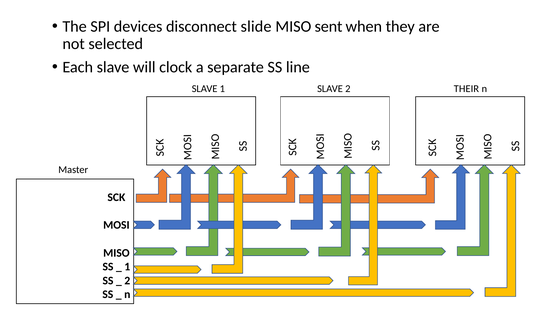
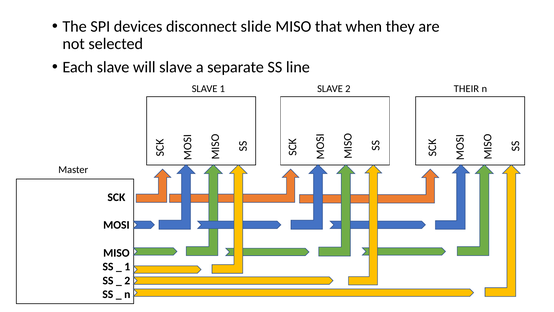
sent: sent -> that (328, 26)
will clock: clock -> slave (176, 67)
